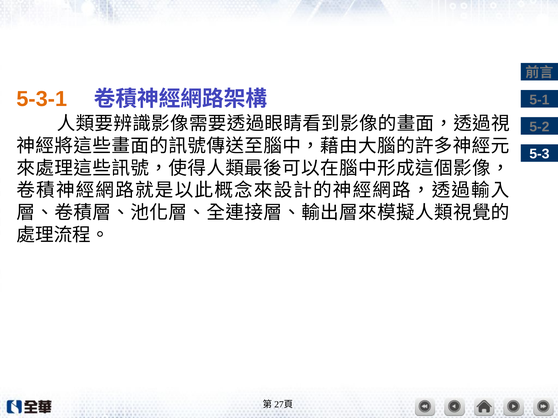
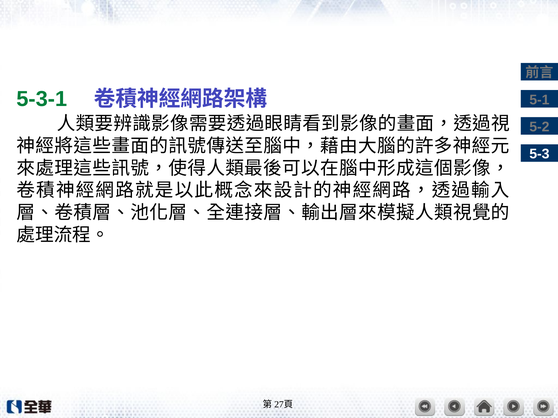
5-3-1 colour: orange -> green (42, 99)
